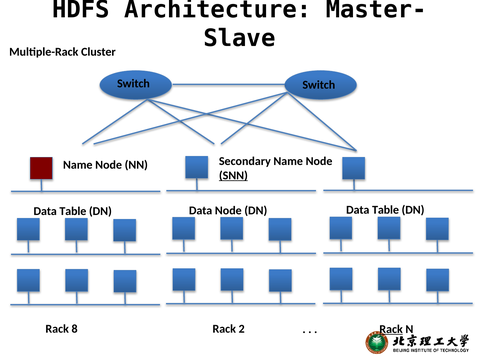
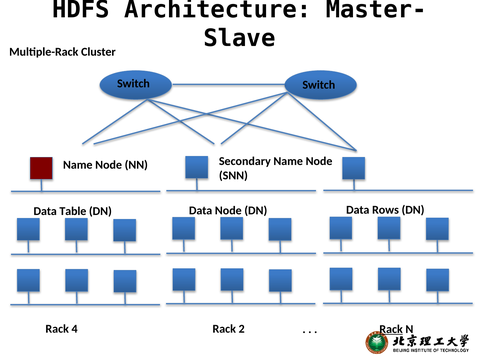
SNN underline: present -> none (233, 176)
DN Data Table: Table -> Rows (385, 210)
8: 8 -> 4 (75, 329)
